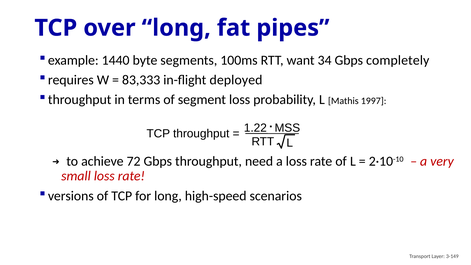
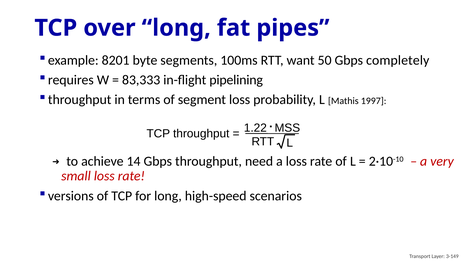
1440: 1440 -> 8201 (116, 60)
34: 34 -> 50 (325, 60)
deployed: deployed -> pipelining (236, 80)
72: 72 -> 14 (134, 161)
